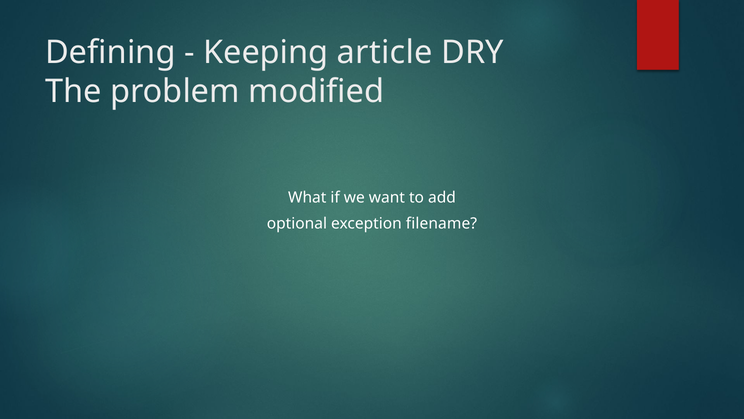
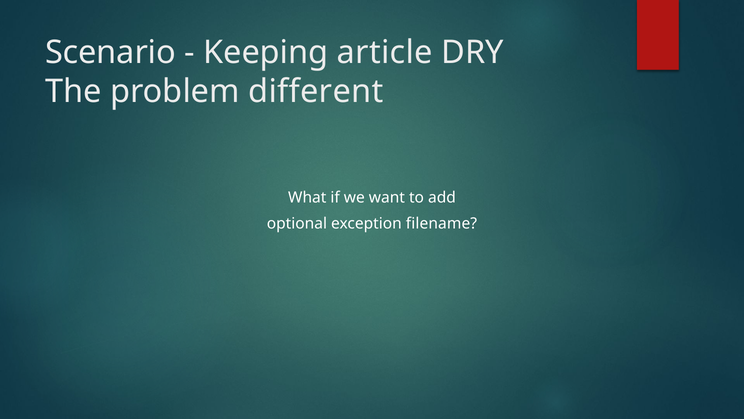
Defining: Defining -> Scenario (110, 52)
modified: modified -> different (316, 91)
